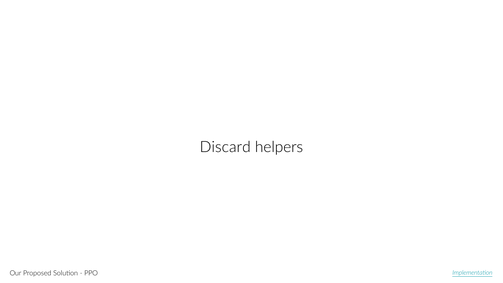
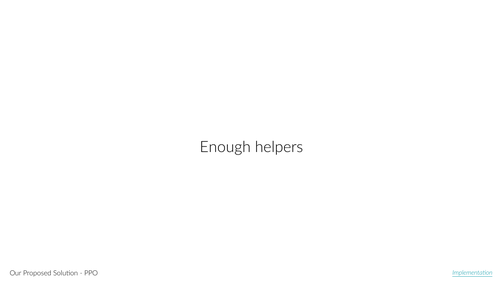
Discard: Discard -> Enough (225, 147)
